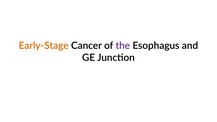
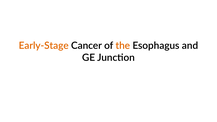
the colour: purple -> orange (123, 46)
